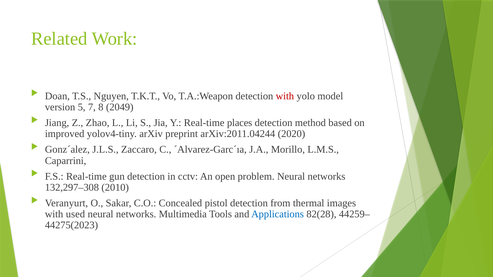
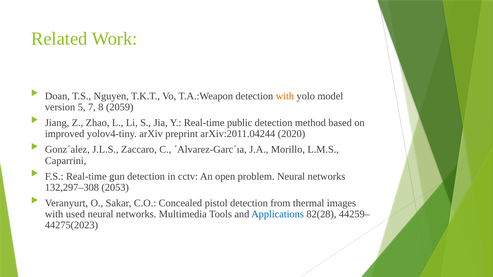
with colour: red -> orange (285, 96)
2049: 2049 -> 2059 (120, 107)
places: places -> public (240, 123)
2010: 2010 -> 2053 (115, 188)
